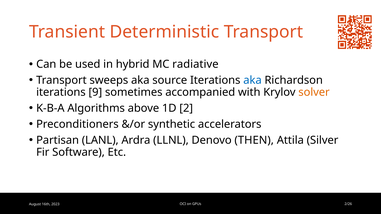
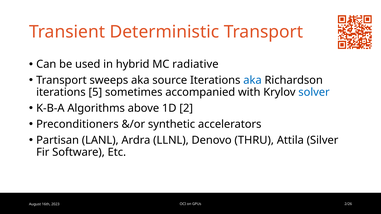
9: 9 -> 5 (95, 92)
solver colour: orange -> blue (314, 92)
THEN: THEN -> THRU (254, 140)
